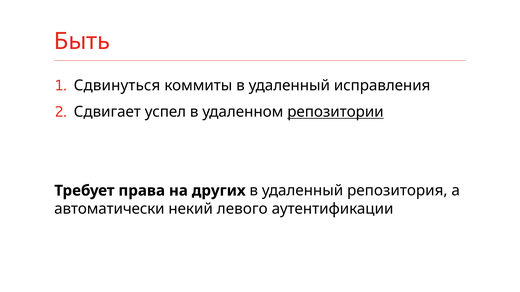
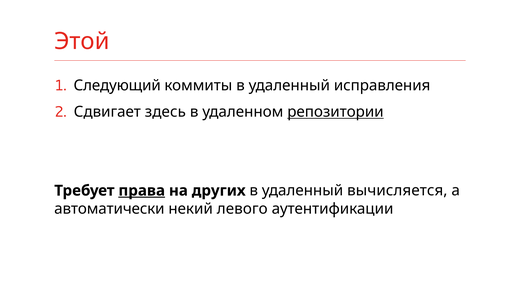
Быть: Быть -> Этой (82, 41)
Сдвинуться: Сдвинуться -> Следующий (117, 86)
успел: успел -> здесь (165, 112)
права underline: none -> present (142, 191)
репозитория: репозитория -> вычисляется (397, 191)
